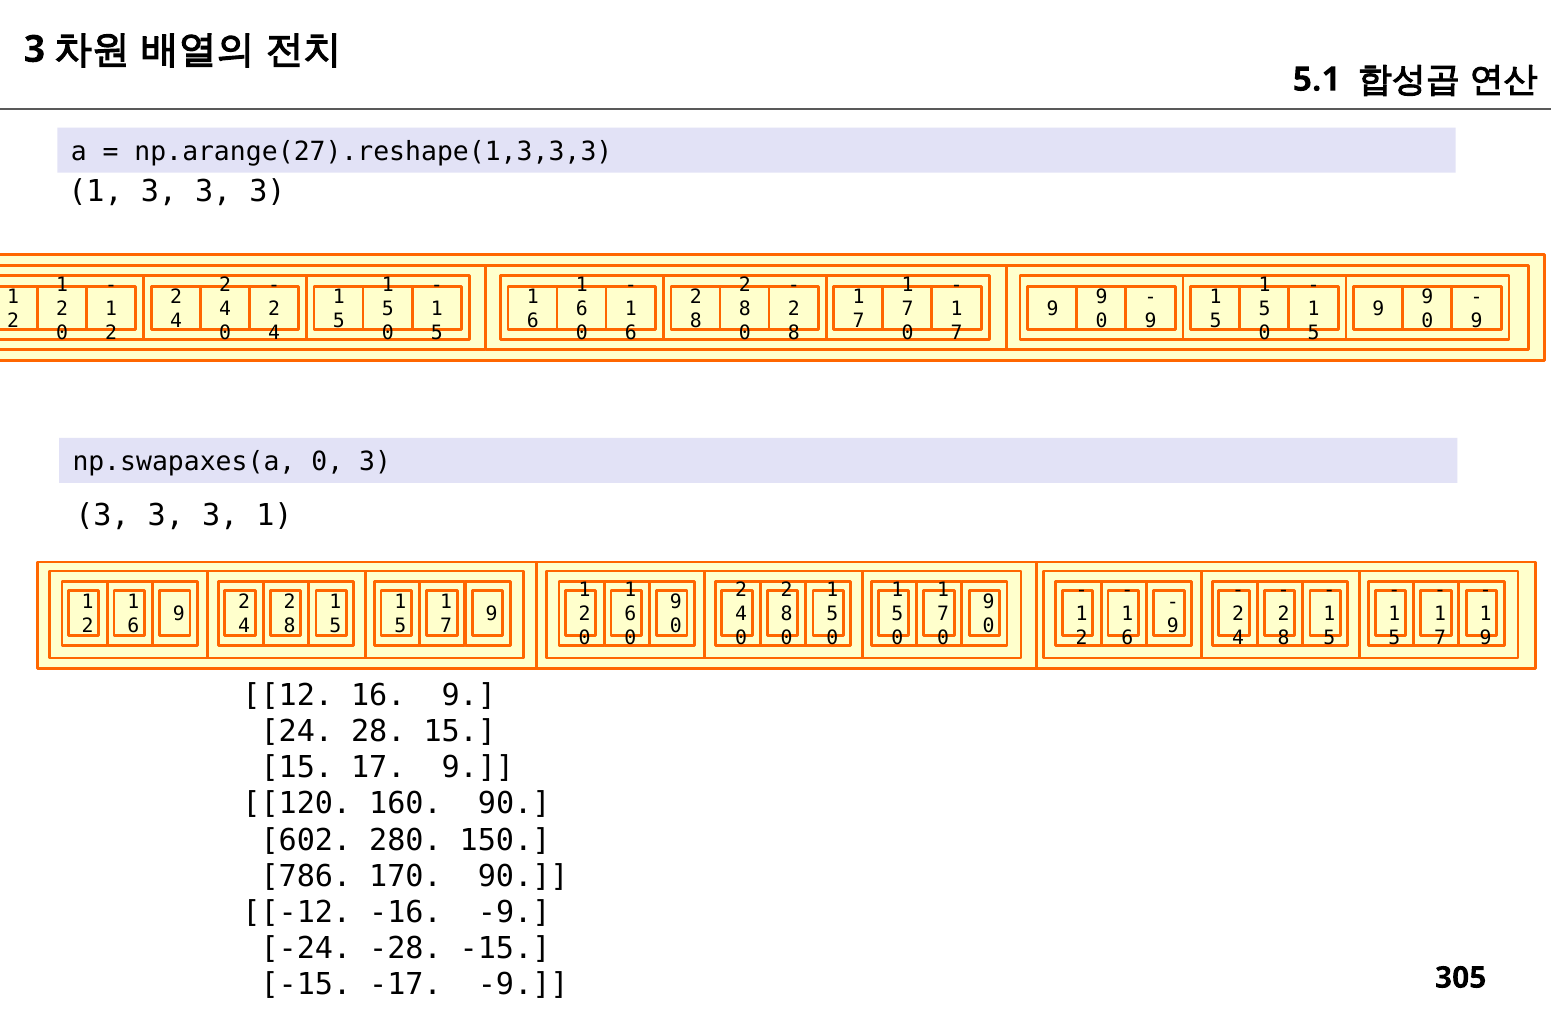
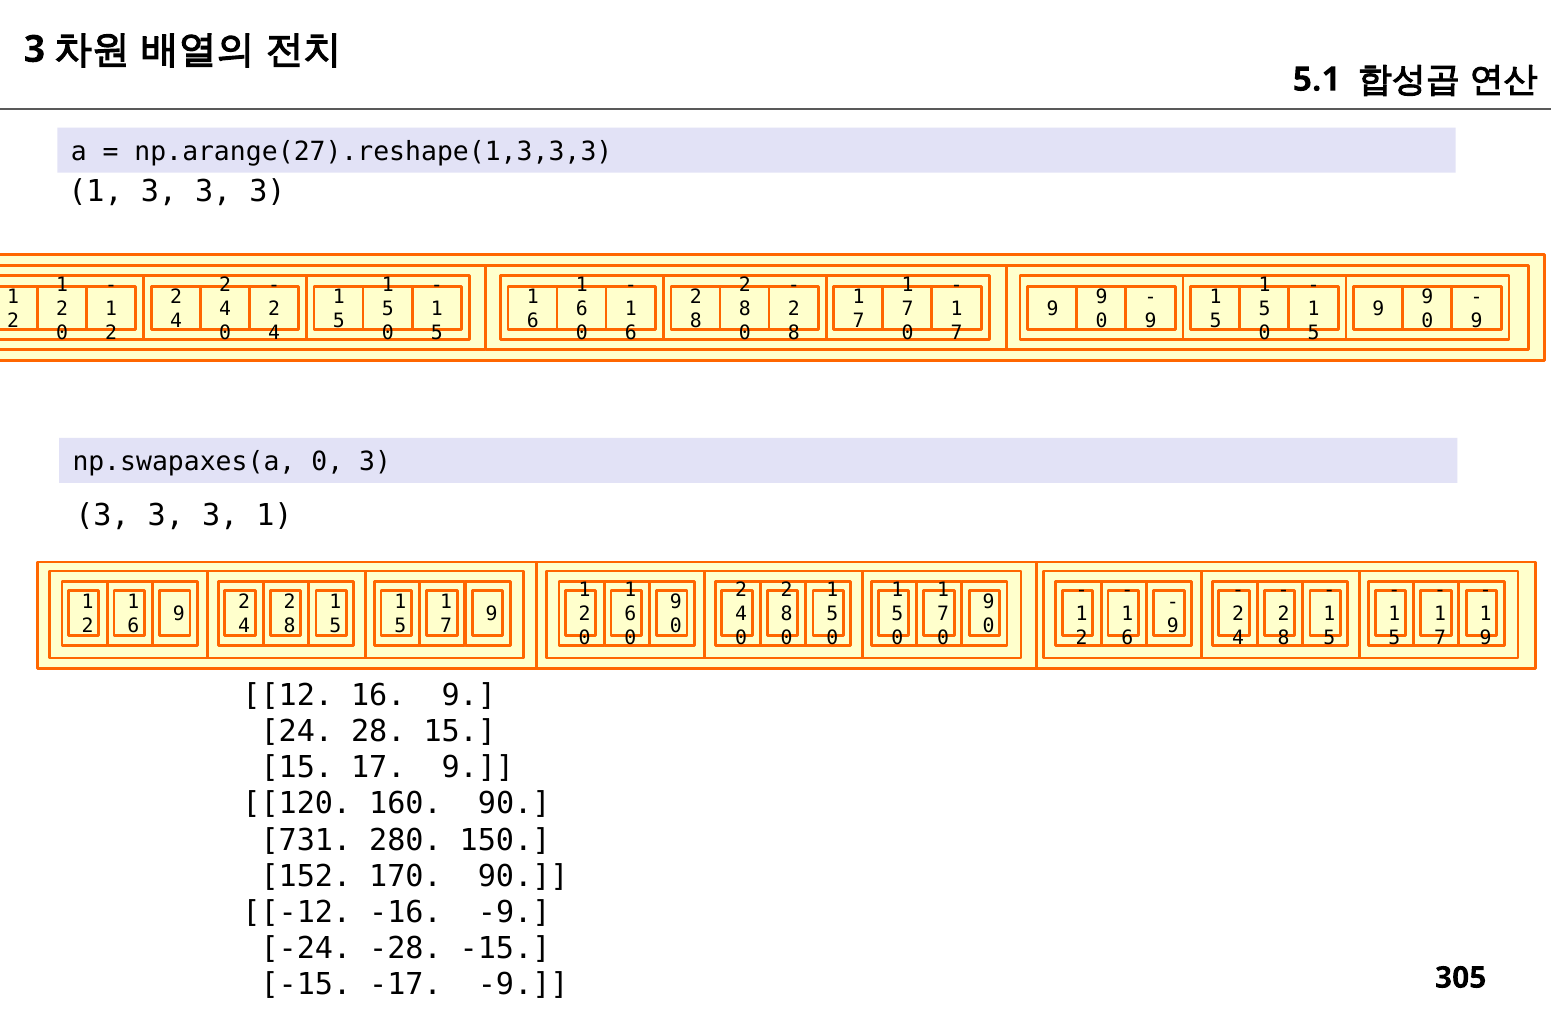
602: 602 -> 731 (306, 840)
786: 786 -> 152 (306, 876)
